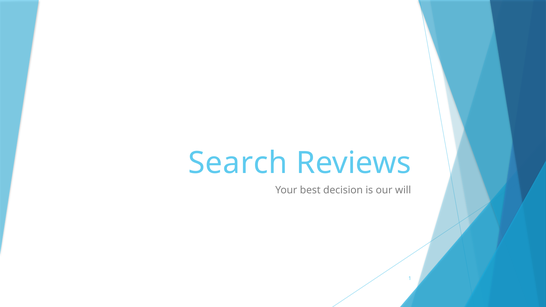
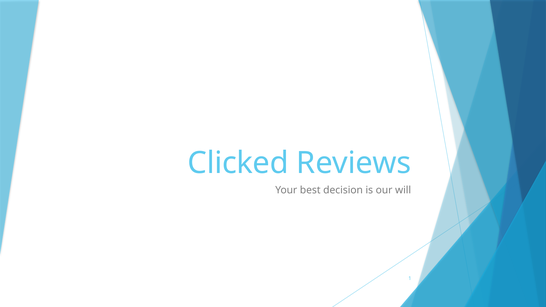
Search: Search -> Clicked (238, 163)
